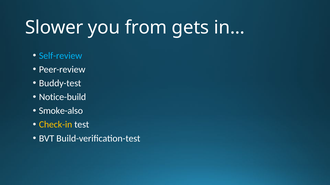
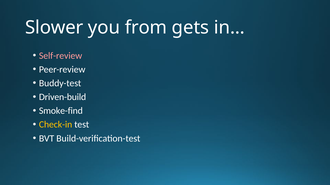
Self-review colour: light blue -> pink (61, 56)
Notice-build: Notice-build -> Driven-build (63, 97)
Smoke-also: Smoke-also -> Smoke-find (61, 111)
